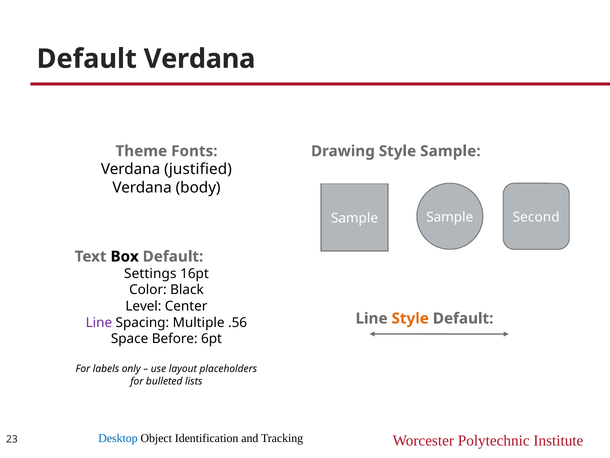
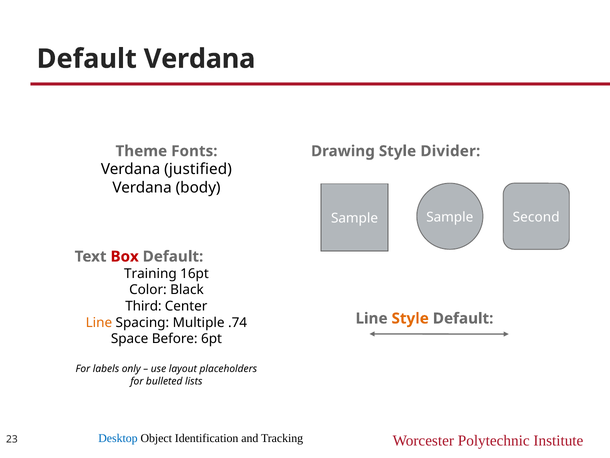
Style Sample: Sample -> Divider (450, 151)
Box colour: black -> red (125, 256)
Settings: Settings -> Training (150, 273)
Level: Level -> Third (143, 306)
Line colour: purple -> orange (99, 322)
.56: .56 -> .74 (238, 322)
